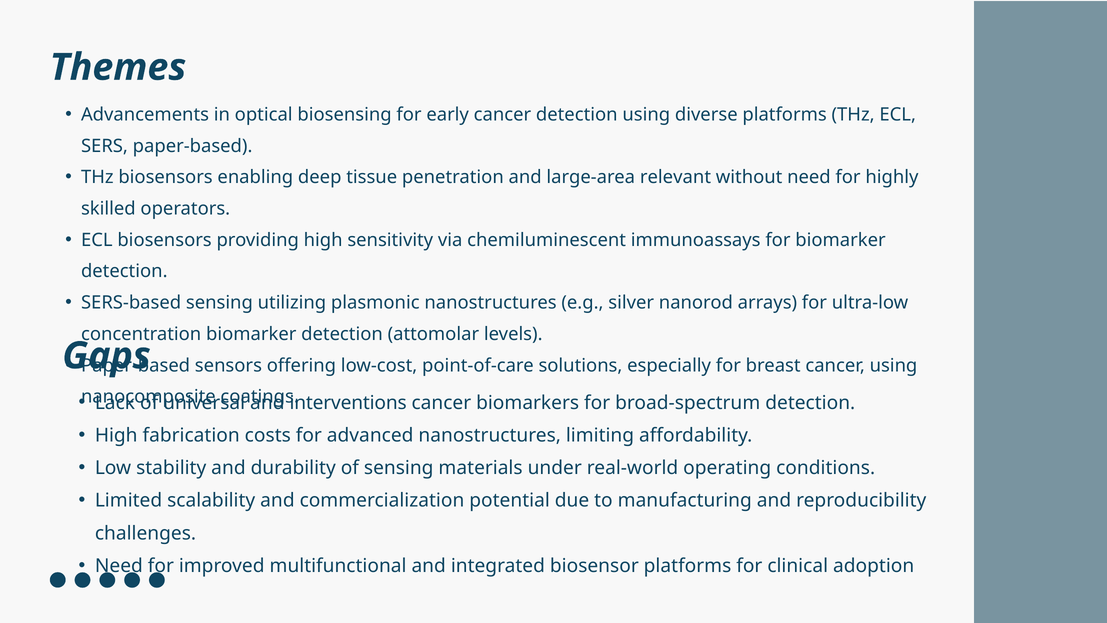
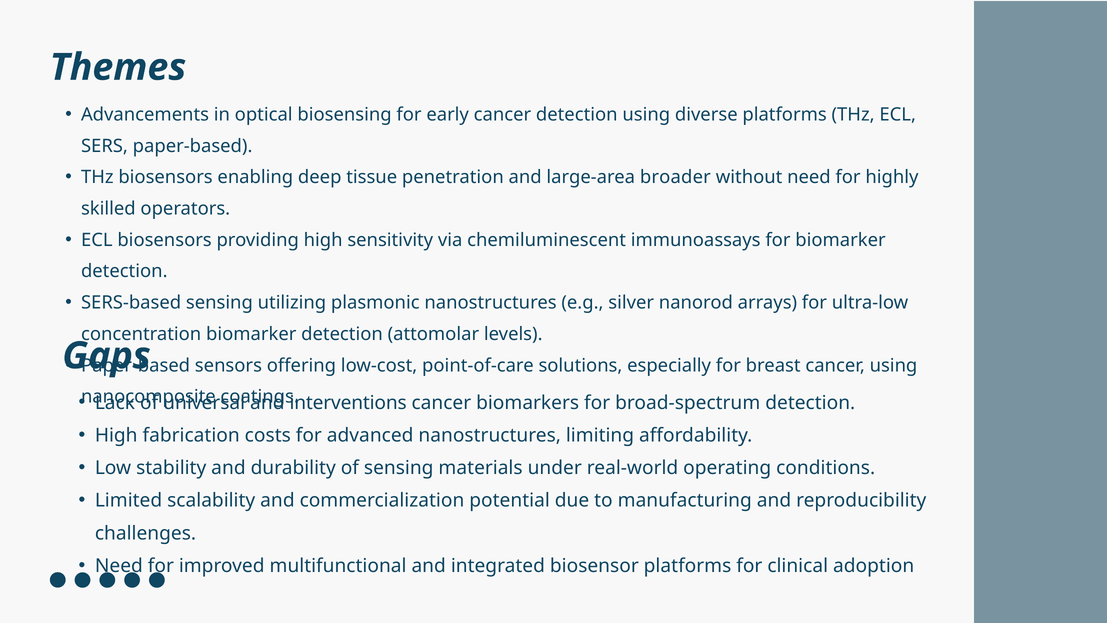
relevant: relevant -> broader (675, 177)
